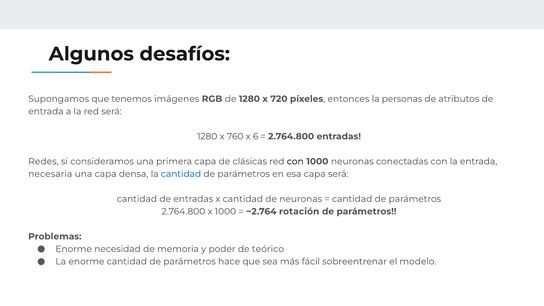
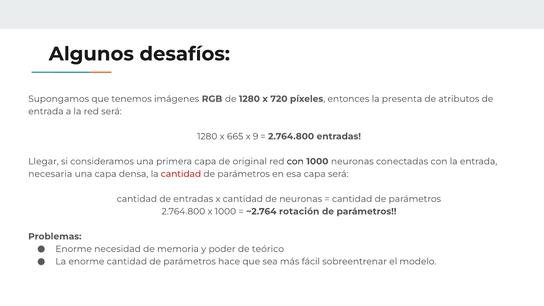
personas: personas -> presenta (402, 99)
760: 760 -> 665 (235, 136)
6: 6 -> 9 (256, 136)
Redes: Redes -> Llegar (43, 161)
clásicas: clásicas -> original (250, 161)
cantidad colour: blue -> red (181, 174)
